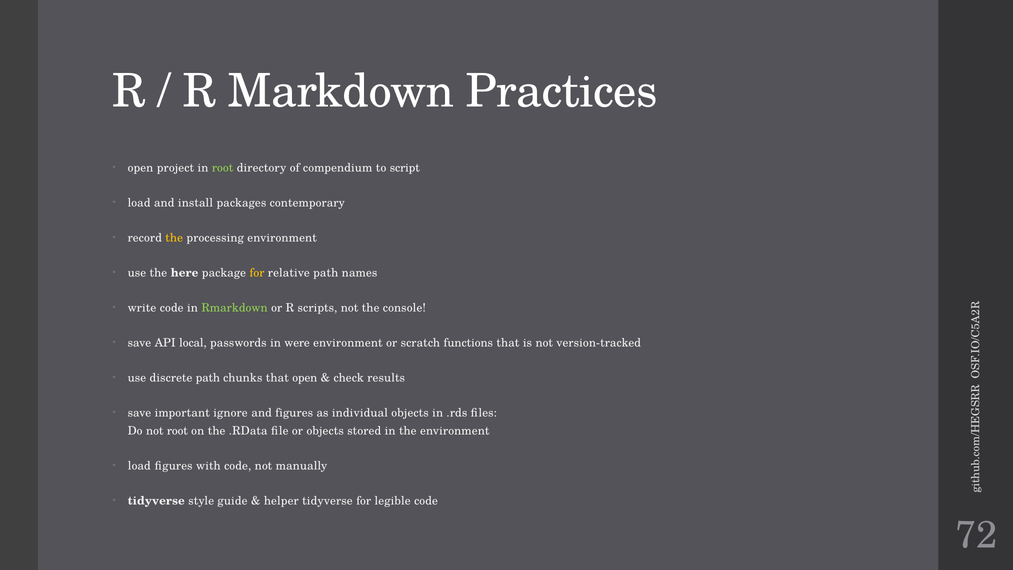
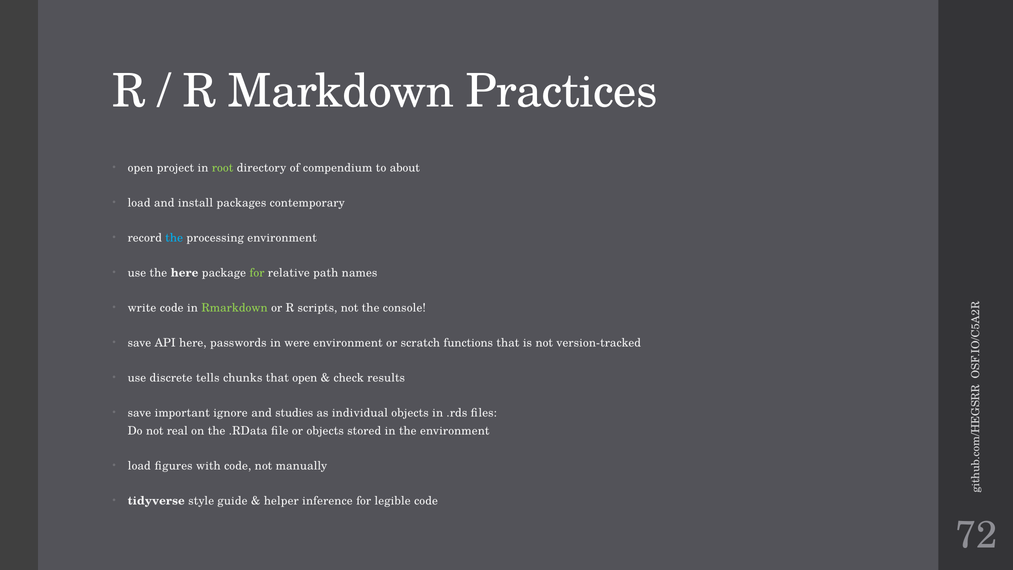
script: script -> about (405, 168)
the colour: yellow -> light blue (174, 238)
for colour: yellow -> light green (257, 273)
API local: local -> here (193, 343)
discrete path: path -> tells (208, 378)
and figures: figures -> studies (294, 413)
not root: root -> real (177, 431)
helper tidyverse: tidyverse -> inference (327, 501)
